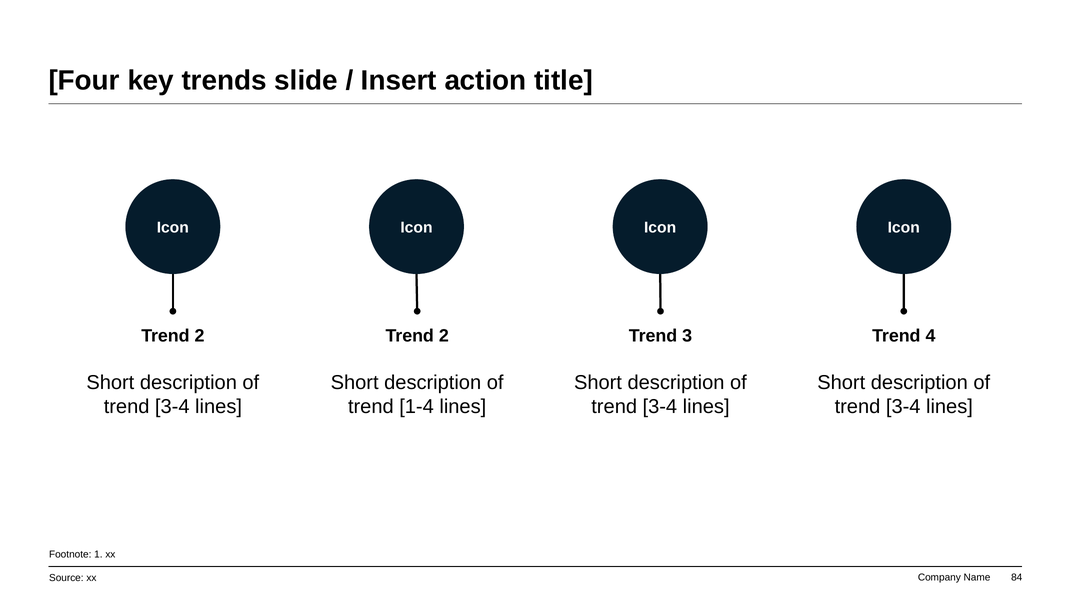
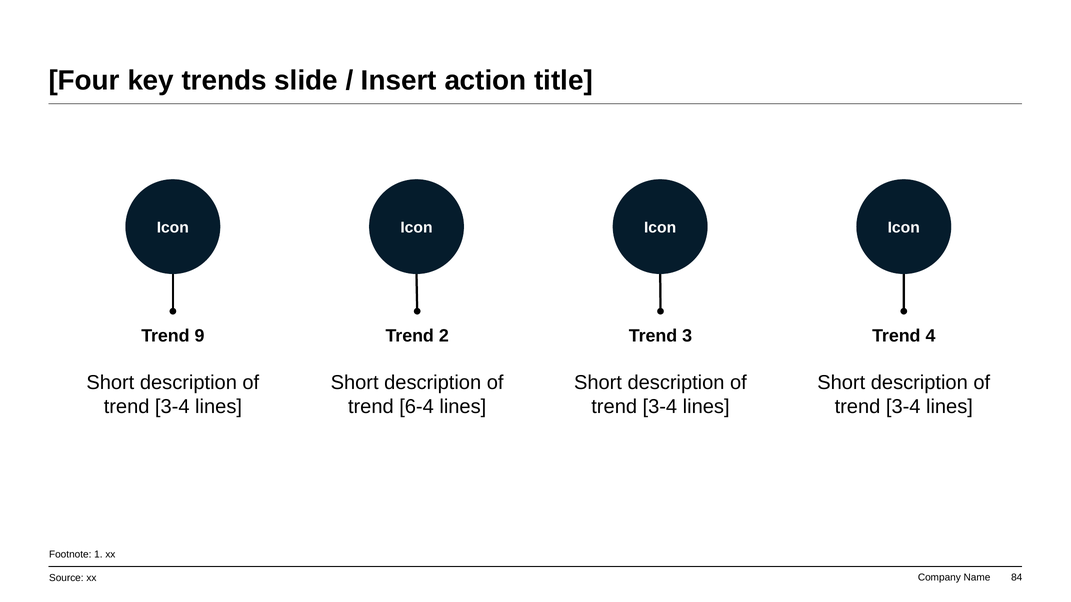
2: 2 -> 9 (200, 336)
1-4: 1-4 -> 6-4 (417, 407)
